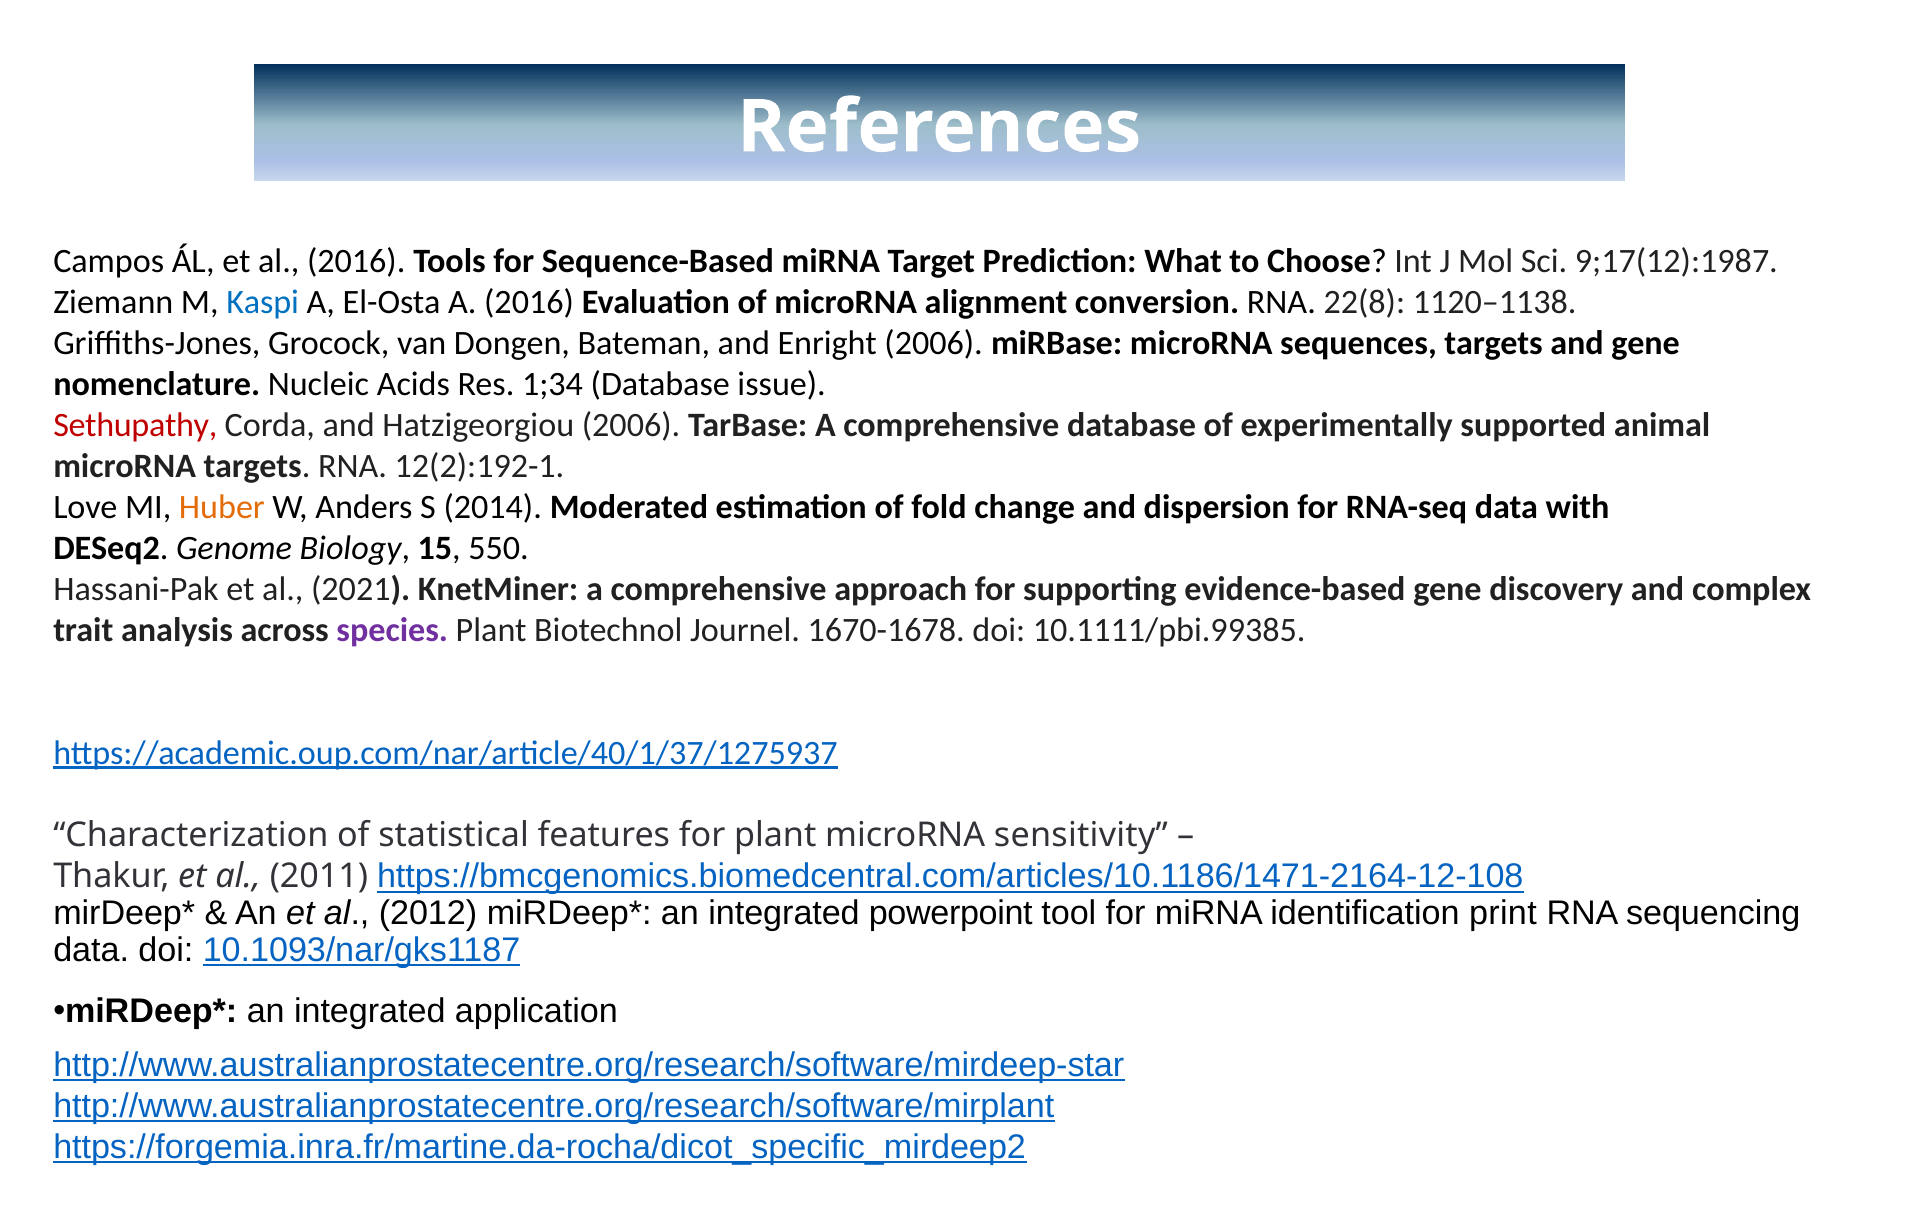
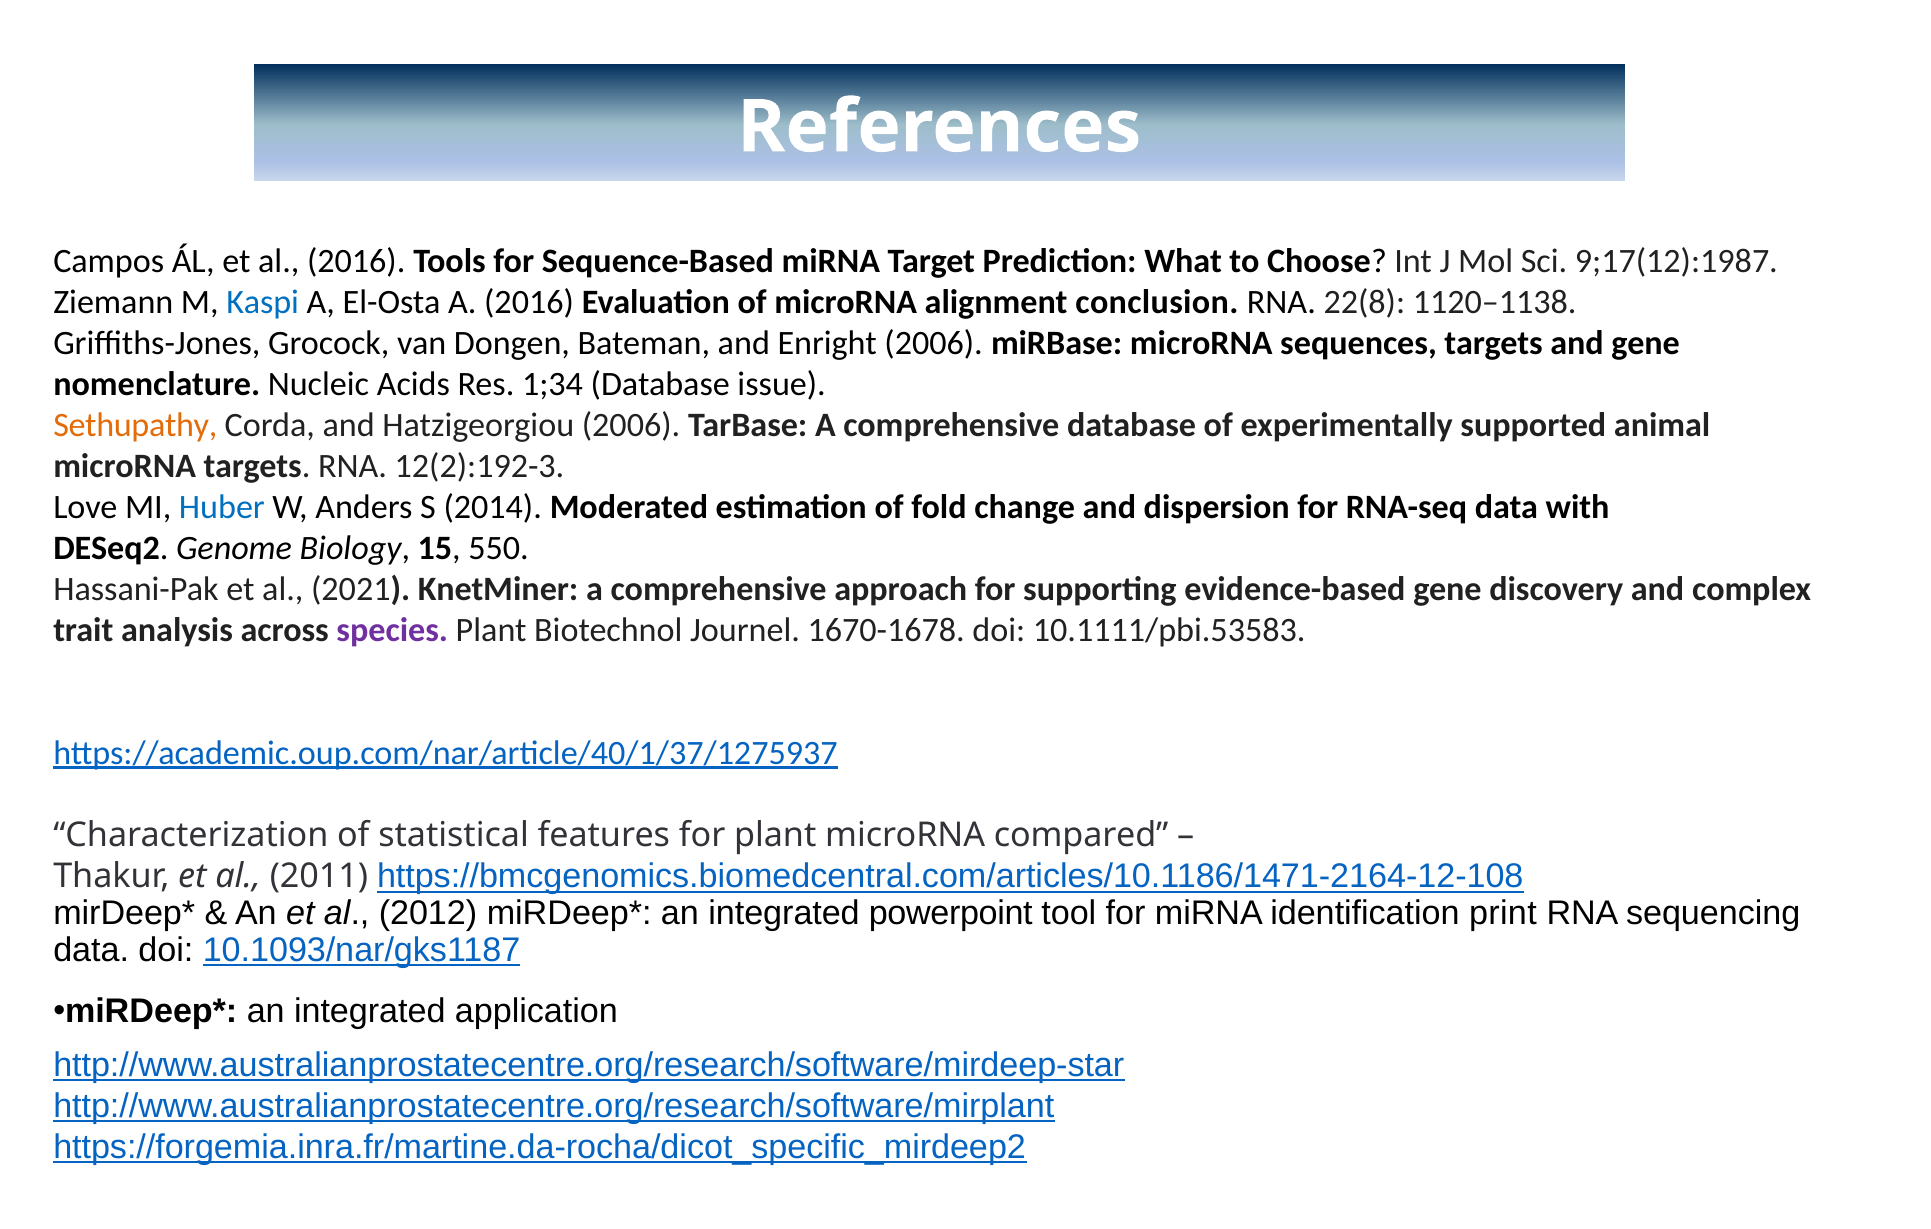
conversion: conversion -> conclusion (1157, 302)
Sethupathy colour: red -> orange (135, 425)
12(2):192-1: 12(2):192-1 -> 12(2):192-3 (480, 466)
Huber colour: orange -> blue (222, 507)
10.1111/pbi.99385: 10.1111/pbi.99385 -> 10.1111/pbi.53583 (1169, 630)
sensitivity: sensitivity -> compared (1081, 836)
